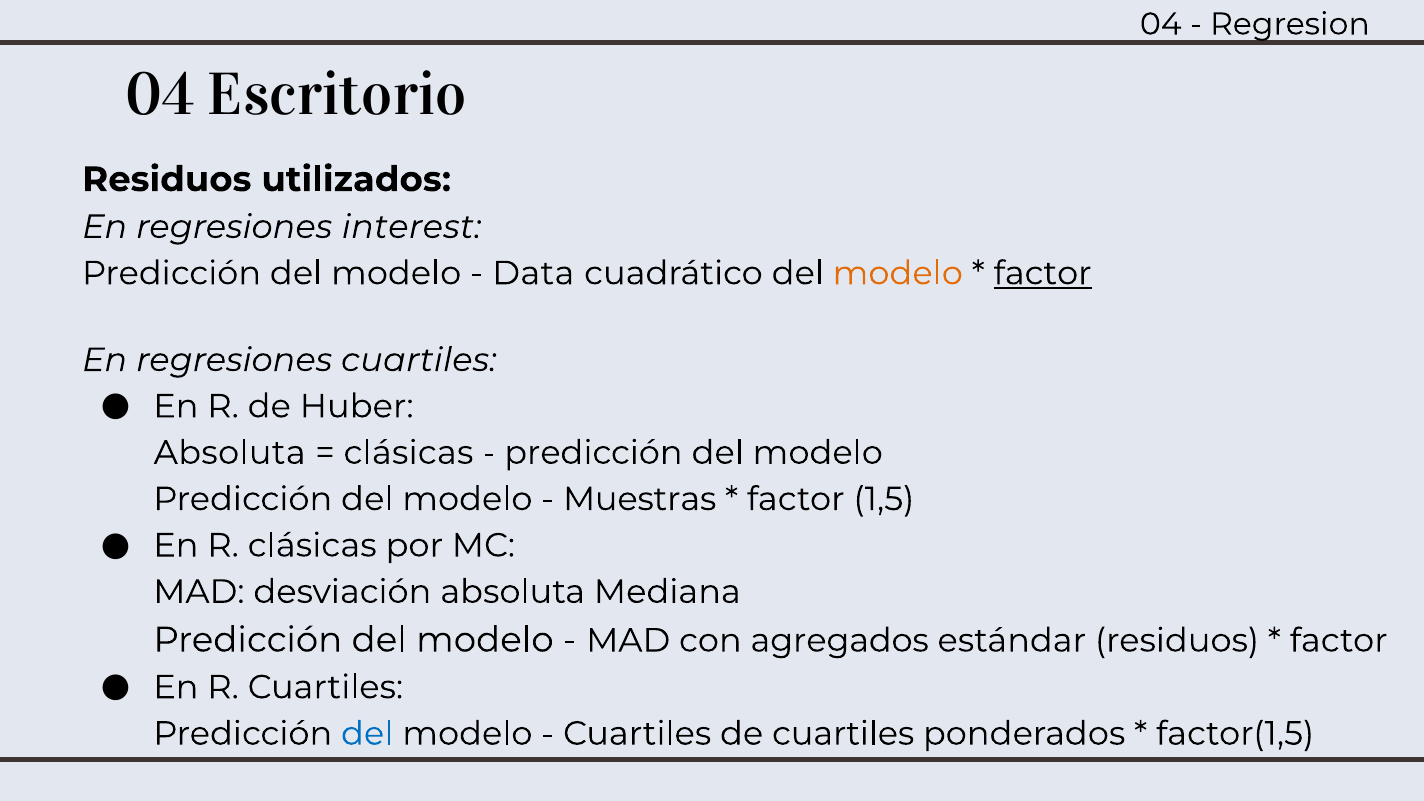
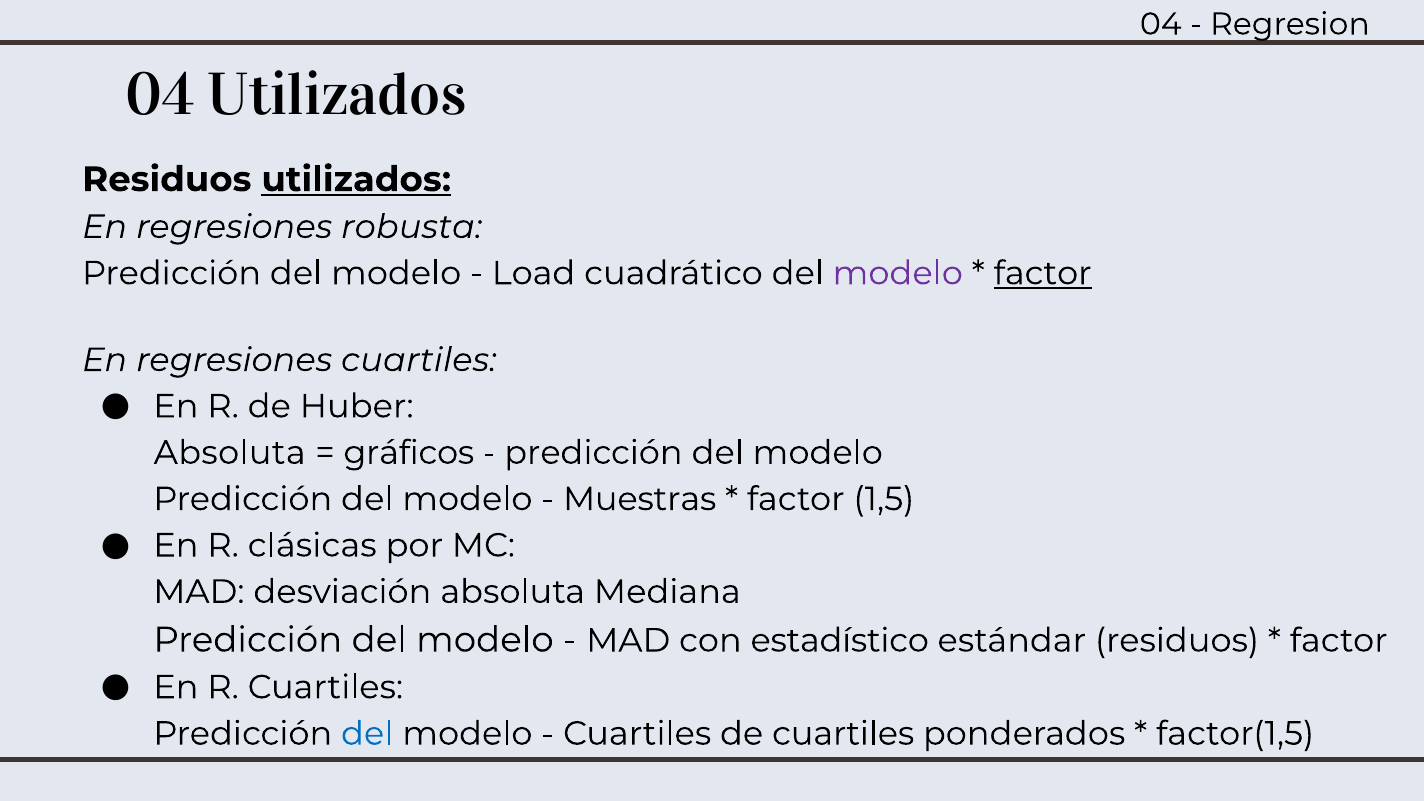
04 Escritorio: Escritorio -> Utilizados (337, 95)
utilizados underline: none -> present (356, 179)
interest: interest -> robusta (412, 227)
Data: Data -> Load (534, 273)
modelo colour: orange -> purple (898, 273)
clásicas: clásicas -> gráficos (409, 453)
agregados: agregados -> estadístico (840, 641)
